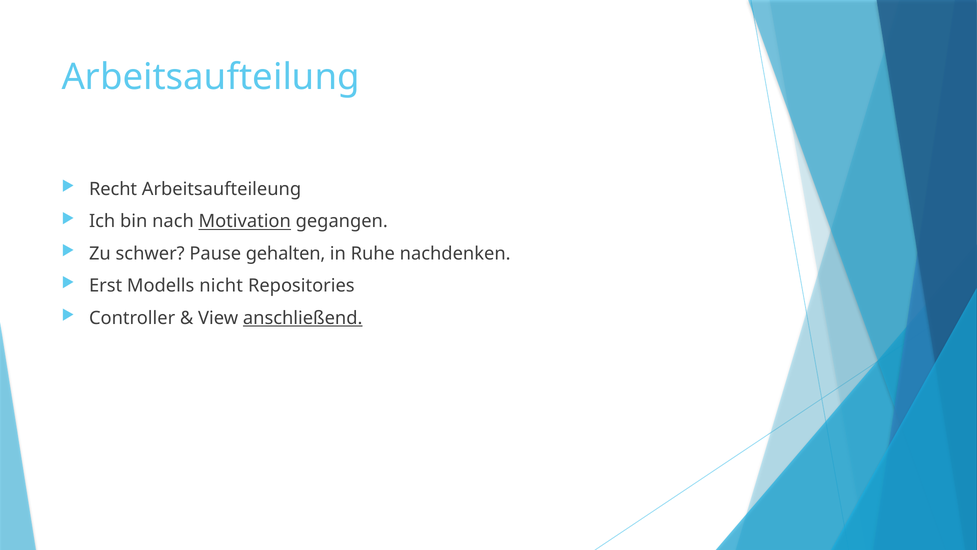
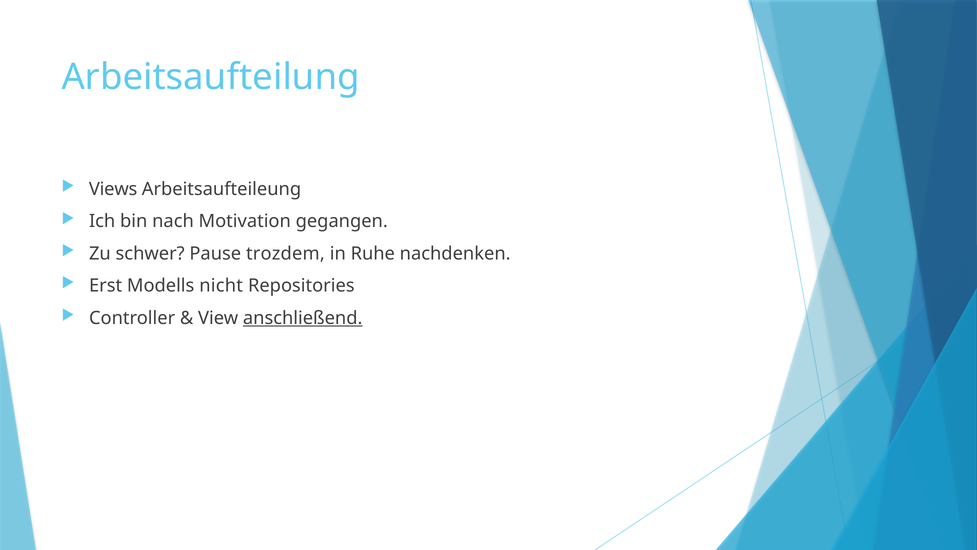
Recht: Recht -> Views (113, 189)
Motivation underline: present -> none (245, 221)
gehalten: gehalten -> trozdem (285, 253)
